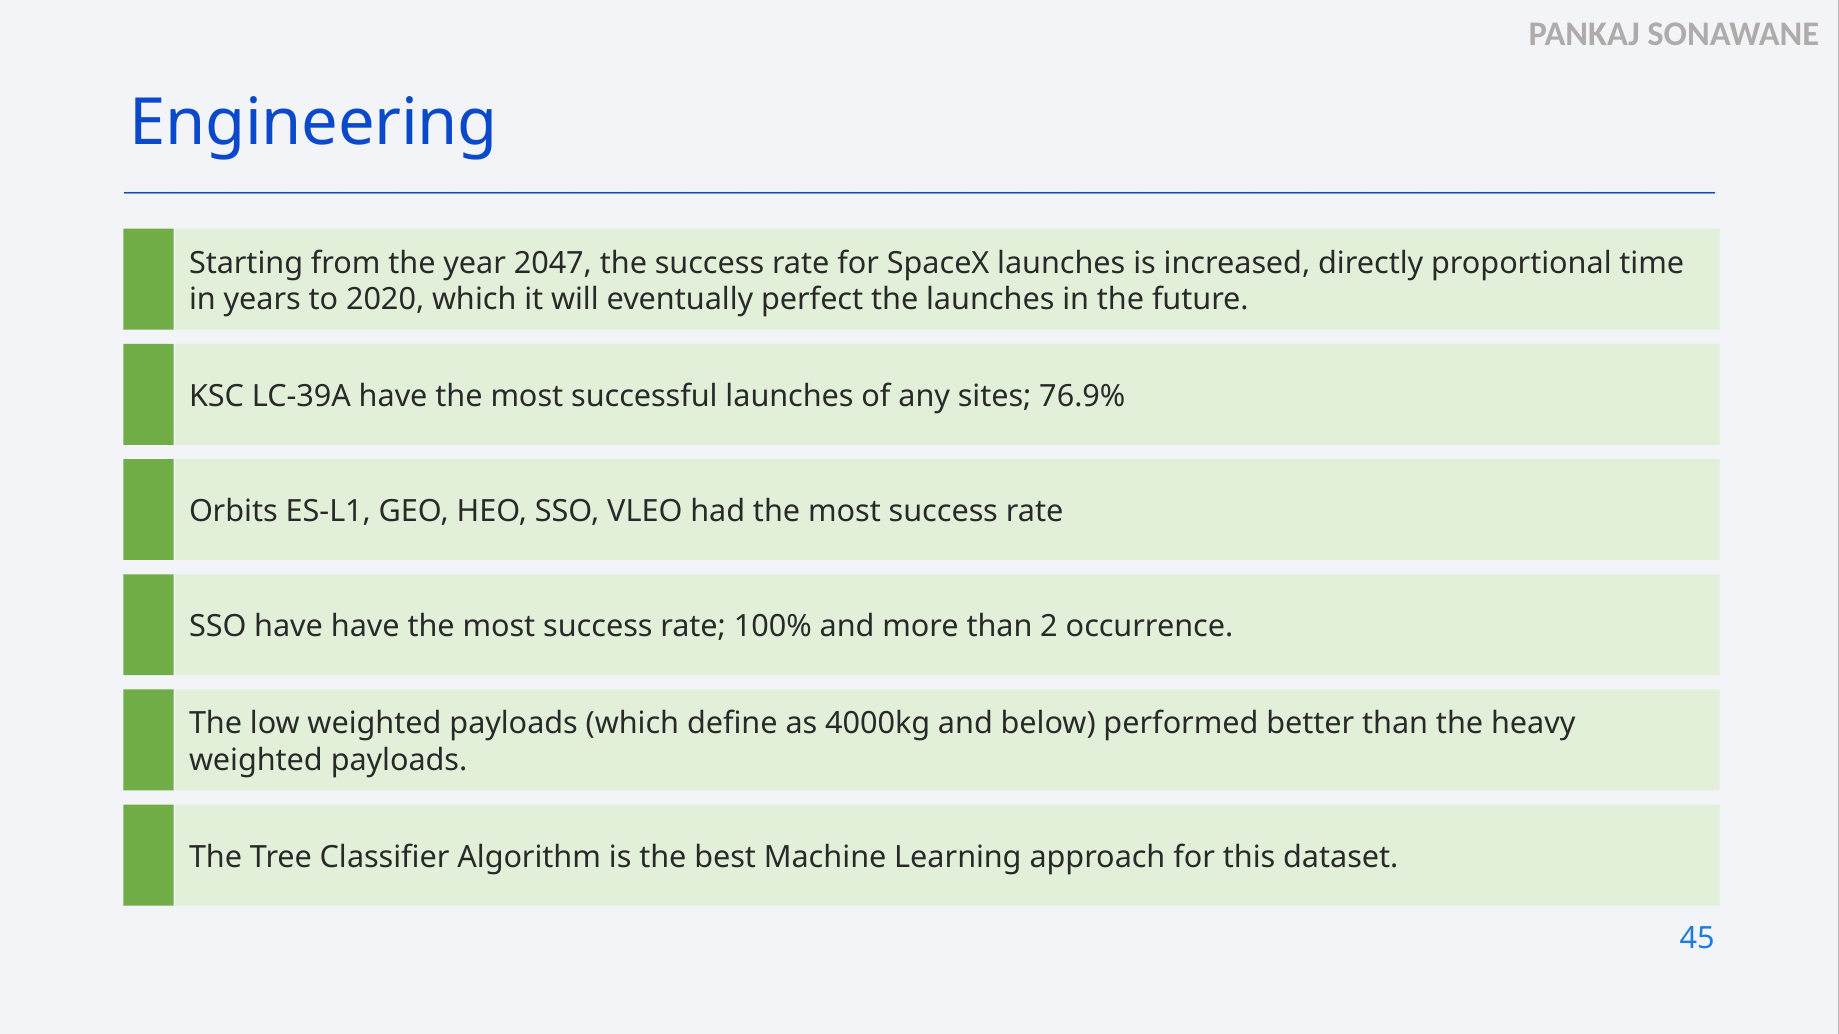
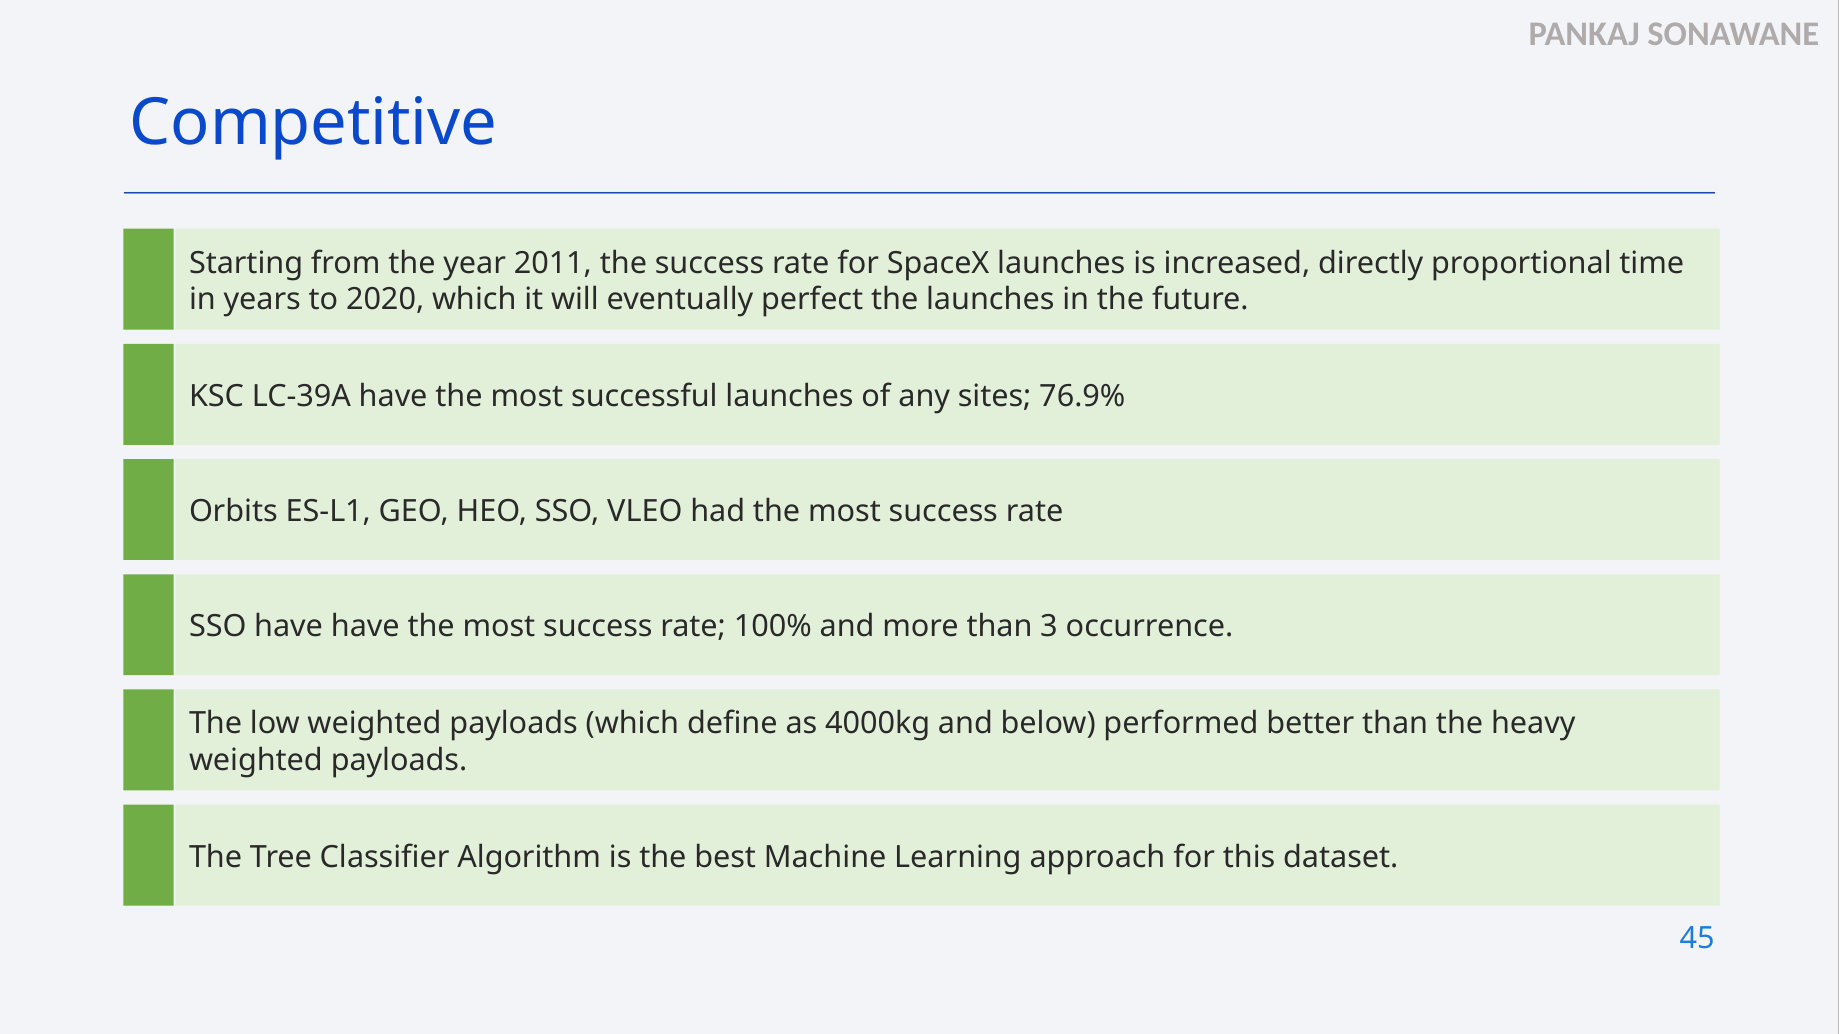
Engineering: Engineering -> Competitive (314, 123)
2047: 2047 -> 2011 (553, 263)
2: 2 -> 3 (1049, 627)
